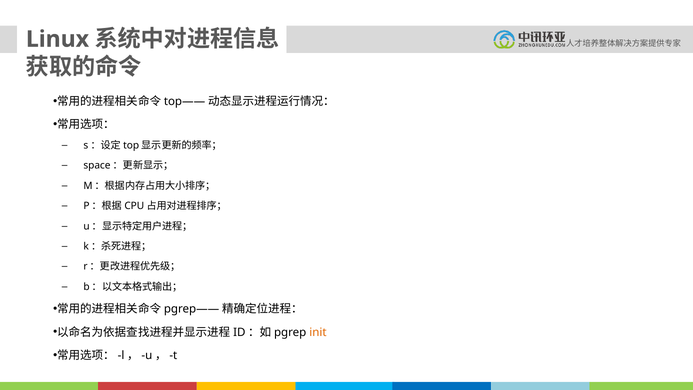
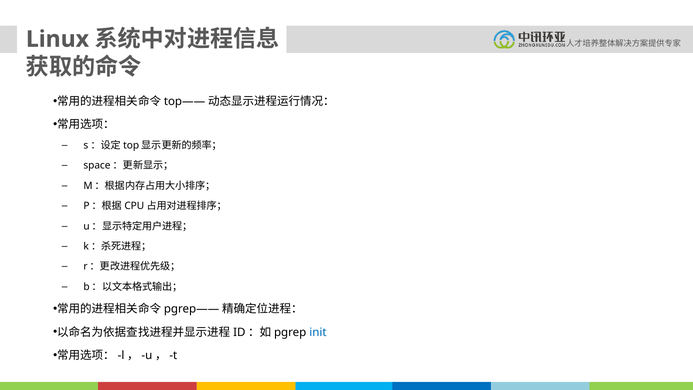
init colour: orange -> blue (318, 332)
